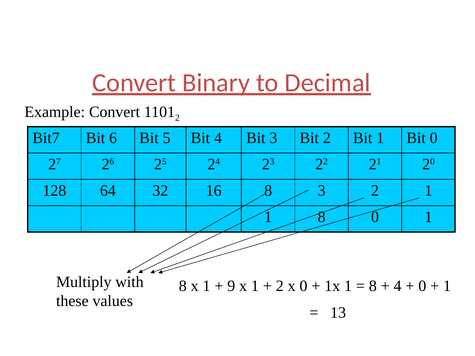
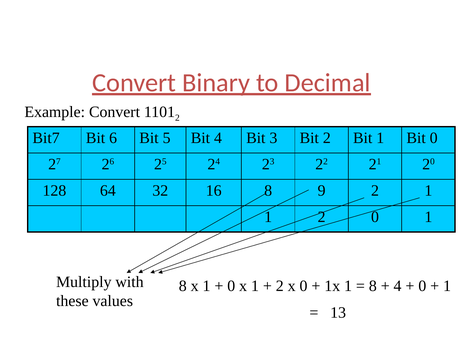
8 3: 3 -> 9 (322, 191)
1 8: 8 -> 2 (322, 217)
9: 9 -> 0 (231, 286)
